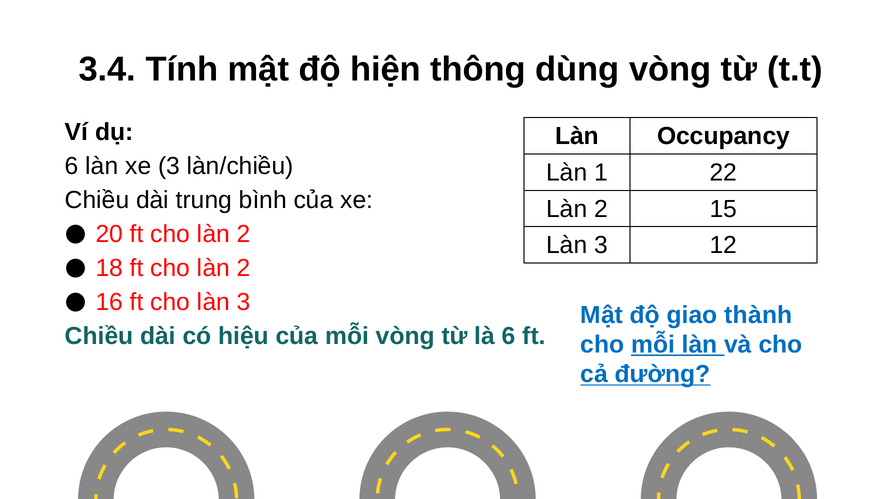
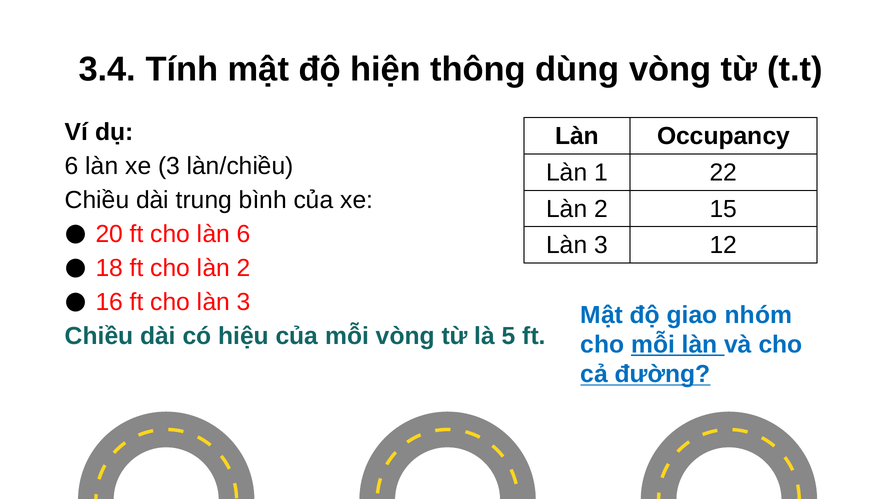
2: 2 -> 6 (244, 234)
thành: thành -> nhóm (758, 315)
là 6: 6 -> 5 (509, 336)
